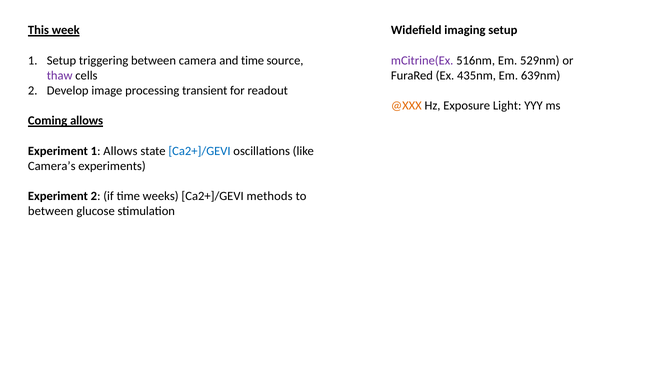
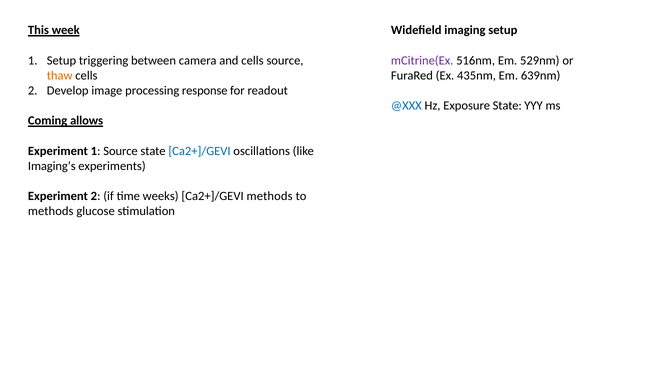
and time: time -> cells (252, 60)
thaw colour: purple -> orange (60, 75)
transient: transient -> response (205, 91)
@XXX colour: orange -> blue (406, 106)
Exposure Light: Light -> State (507, 106)
1 Allows: Allows -> Source (121, 151)
Camera’s: Camera’s -> Imaging’s (52, 166)
between: between -> methods (51, 211)
